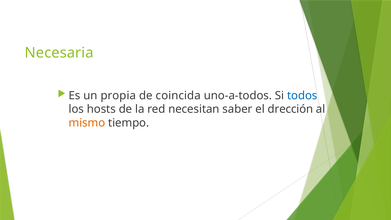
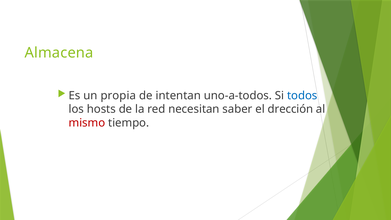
Necesaria: Necesaria -> Almacena (59, 53)
coincida: coincida -> intentan (178, 95)
mismo colour: orange -> red (87, 123)
